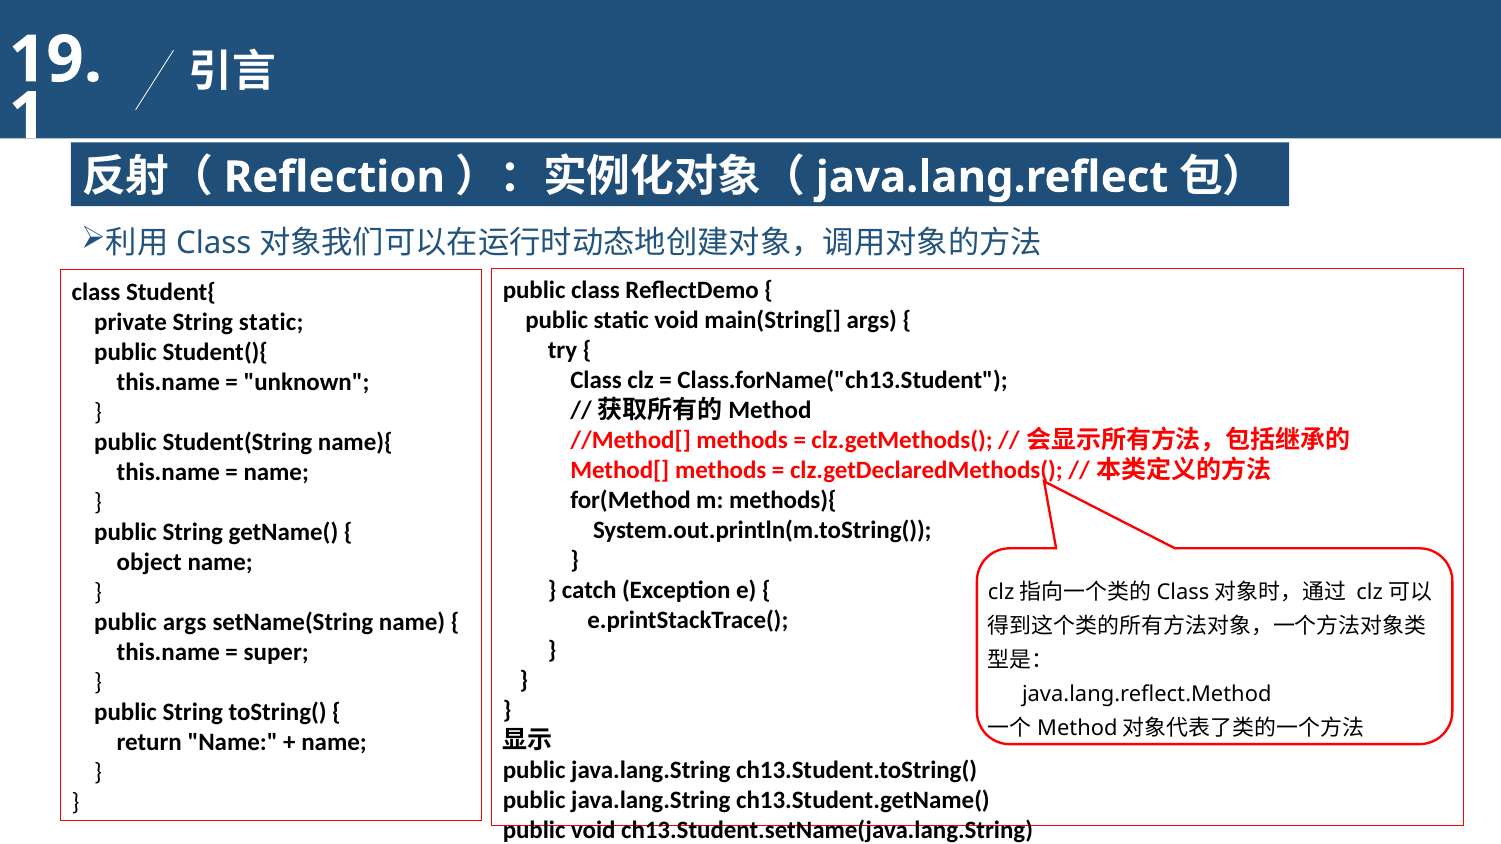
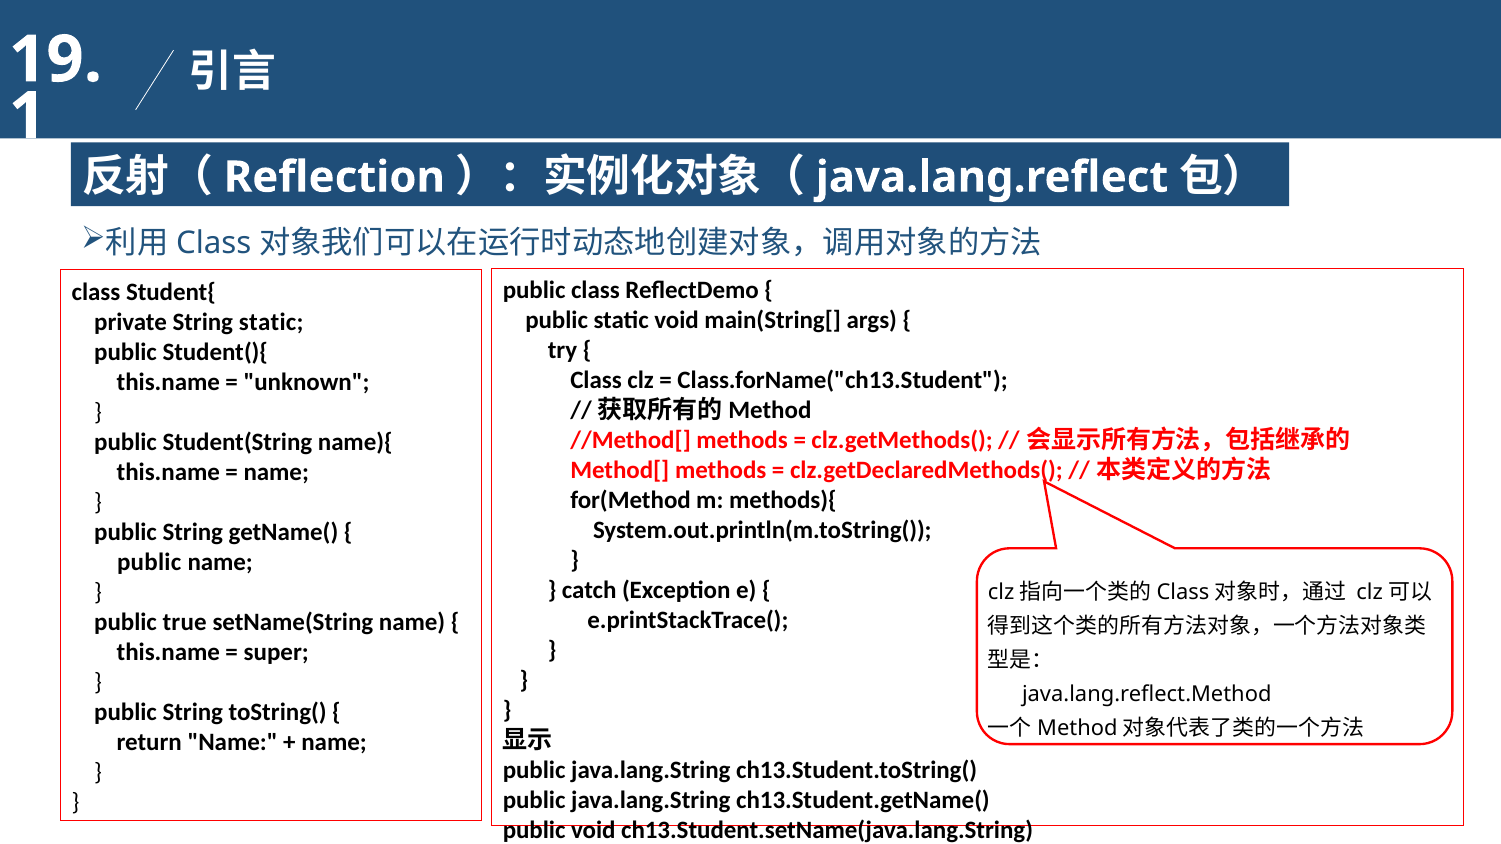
object: object -> public (149, 562)
public args: args -> true (185, 622)
